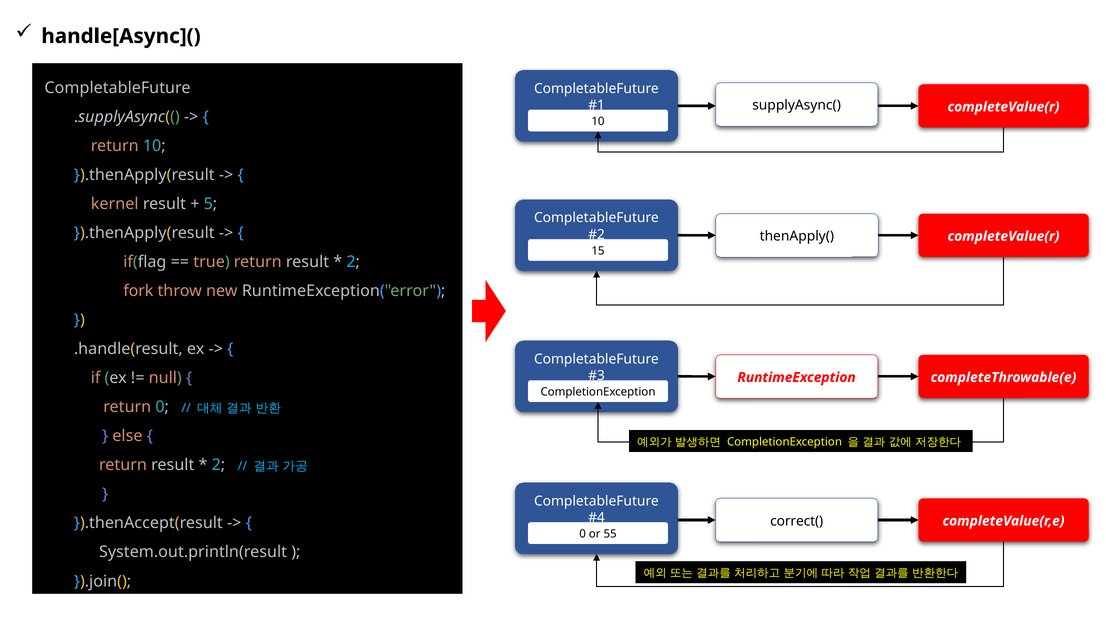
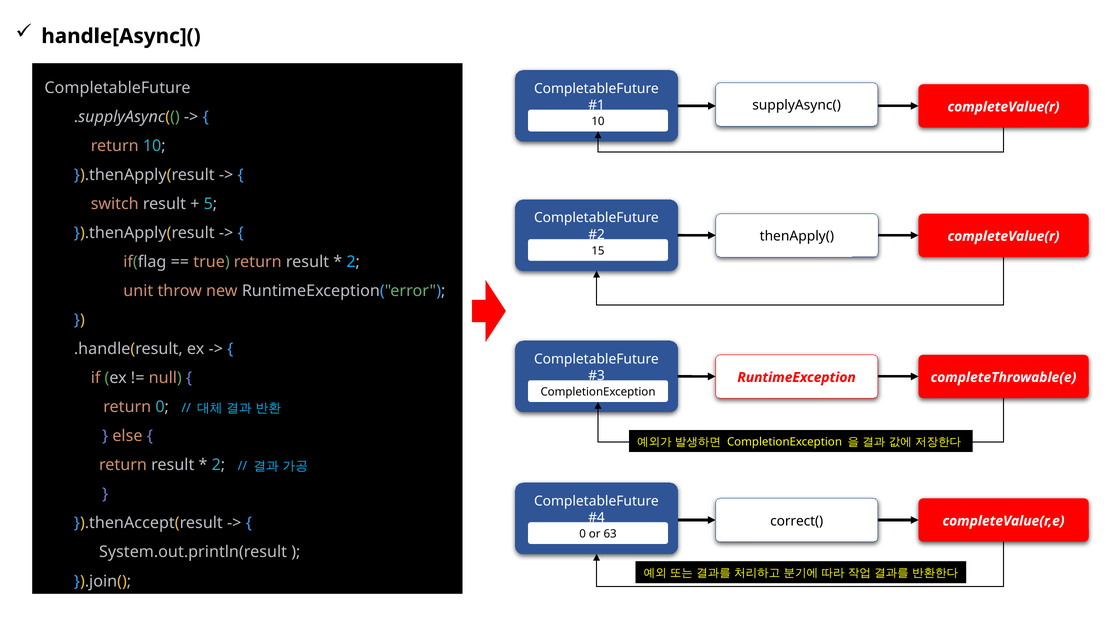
kernel: kernel -> switch (115, 204)
fork: fork -> unit (138, 291)
55: 55 -> 63 (610, 534)
